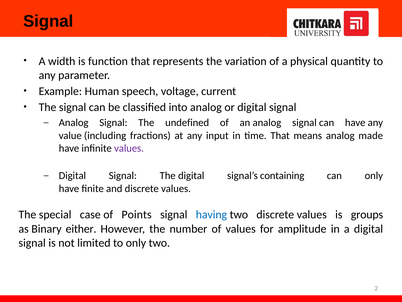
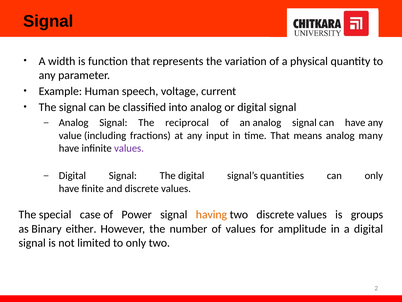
undefined: undefined -> reciprocal (187, 123)
made: made -> many (371, 135)
containing: containing -> quantities (282, 176)
Points: Points -> Power (137, 214)
having colour: blue -> orange (211, 214)
